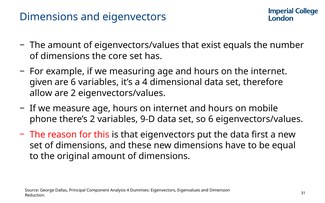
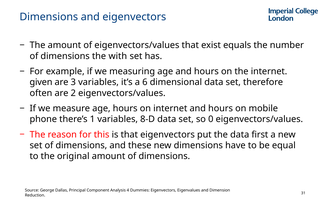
core: core -> with (118, 56)
are 6: 6 -> 3 (73, 82)
a 4: 4 -> 6 (145, 82)
allow: allow -> often (41, 93)
there’s 2: 2 -> 1 (92, 119)
9-D: 9-D -> 8-D (148, 119)
so 6: 6 -> 0 (211, 119)
